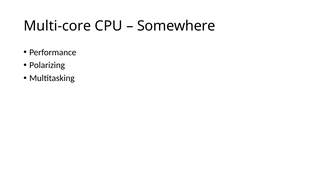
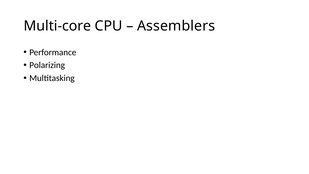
Somewhere: Somewhere -> Assemblers (176, 26)
